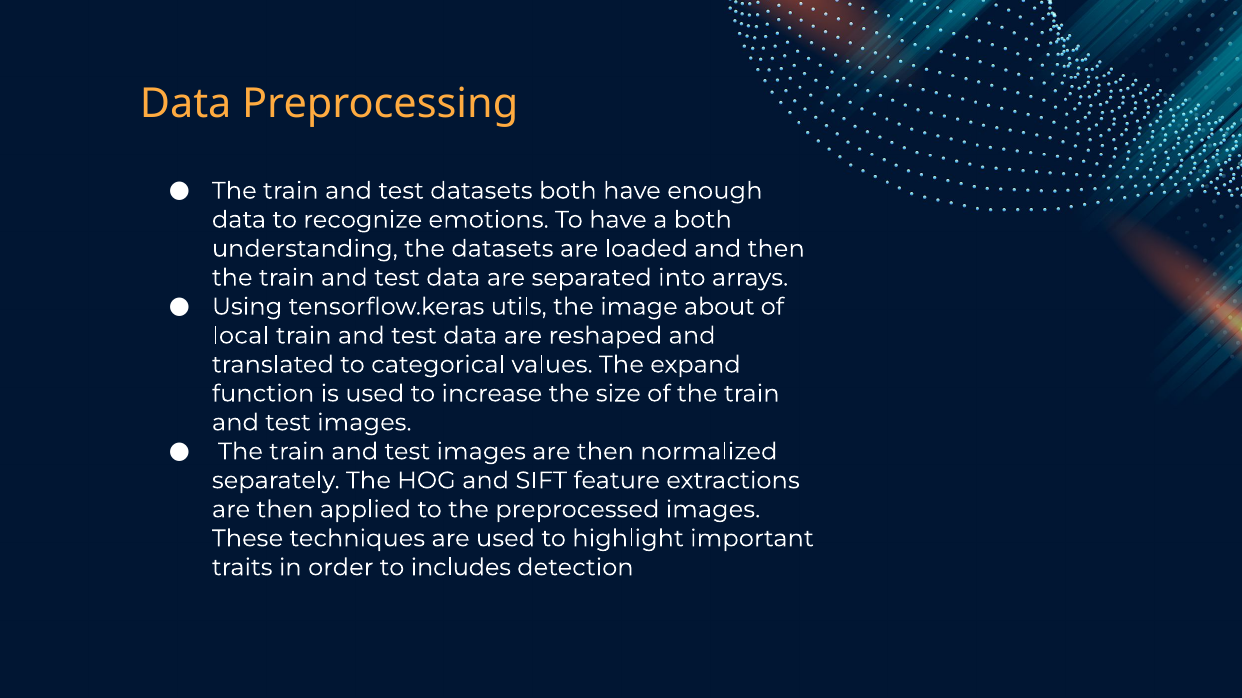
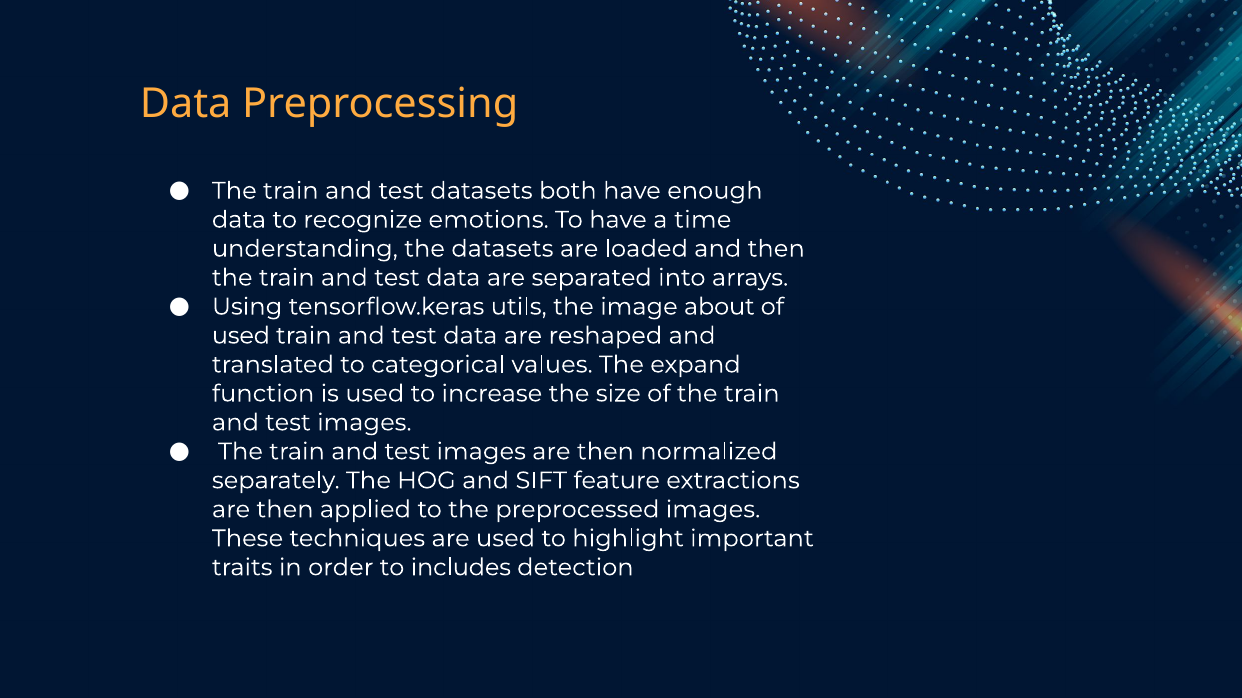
a both: both -> time (703, 220)
local: local -> used (241, 336)
